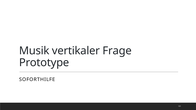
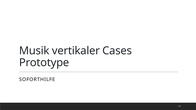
Frage: Frage -> Cases (117, 51)
